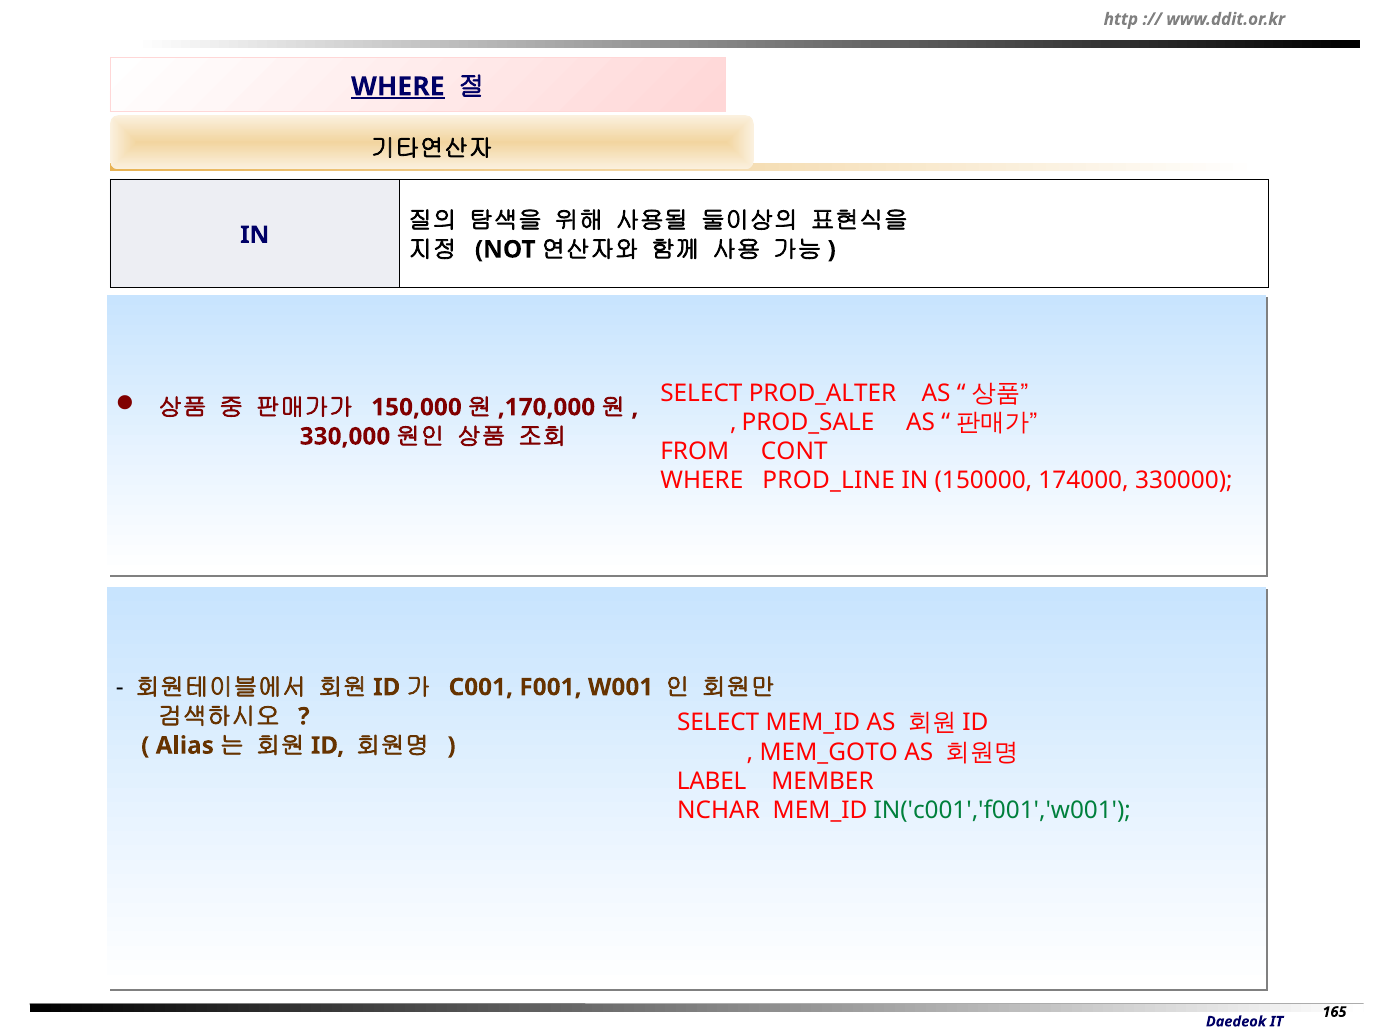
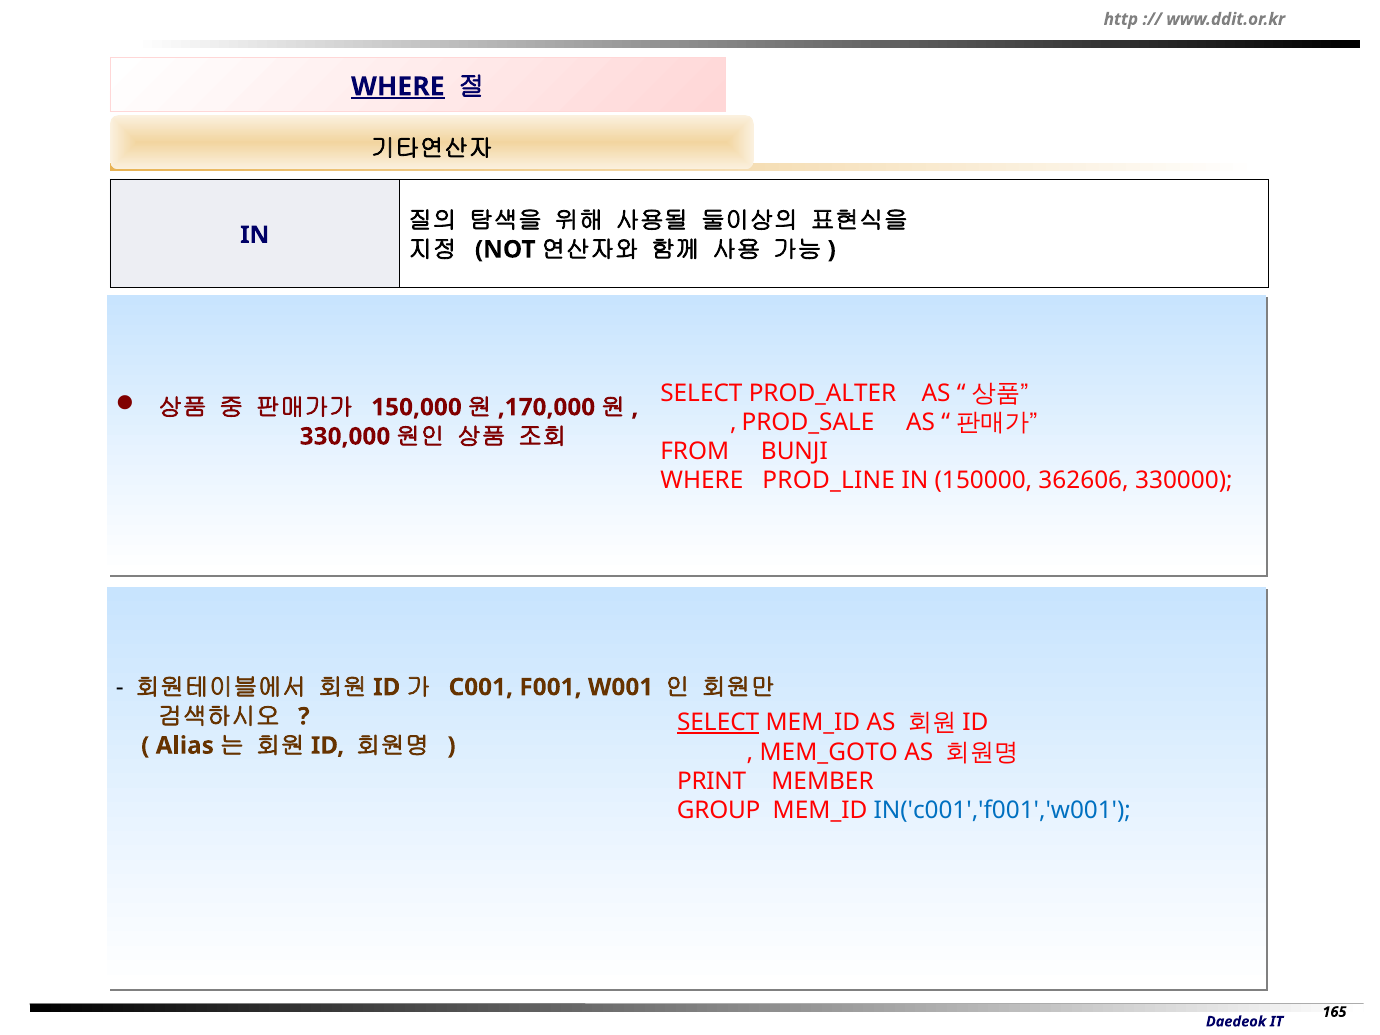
CONT: CONT -> BUNJI (794, 452)
174000: 174000 -> 362606 (1084, 481)
SELECT underline: none -> present (718, 723)
LABEL: LABEL -> PRINT (712, 781)
NCHAR: NCHAR -> GROUP (719, 810)
IN('c001','f001','w001 colour: green -> blue (1002, 810)
